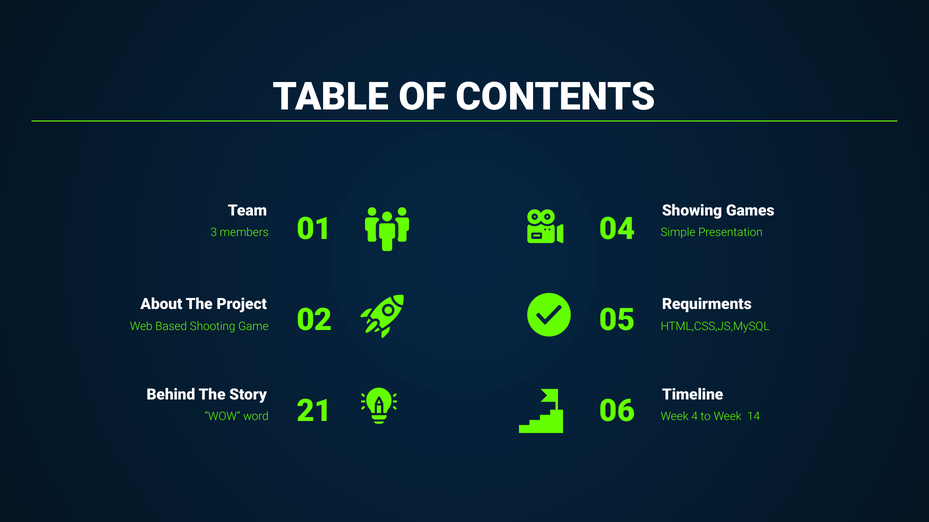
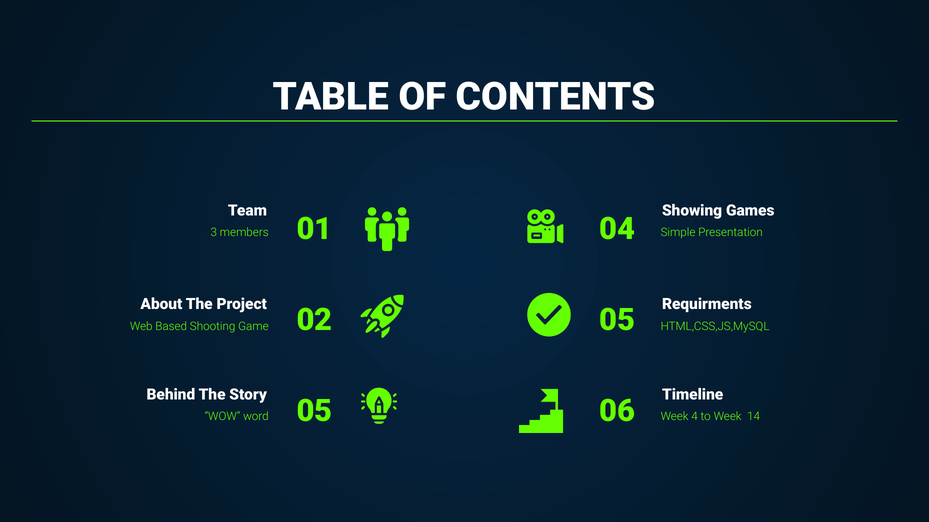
word 21: 21 -> 05 (314, 411)
